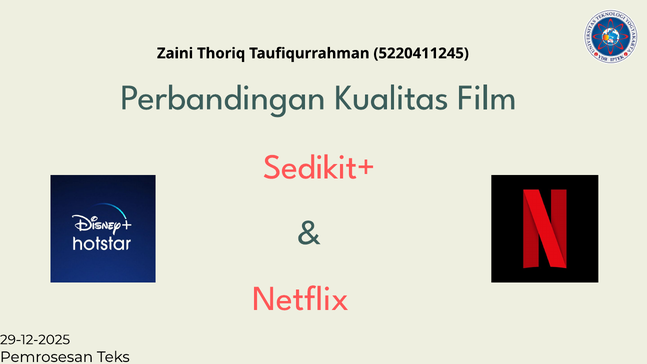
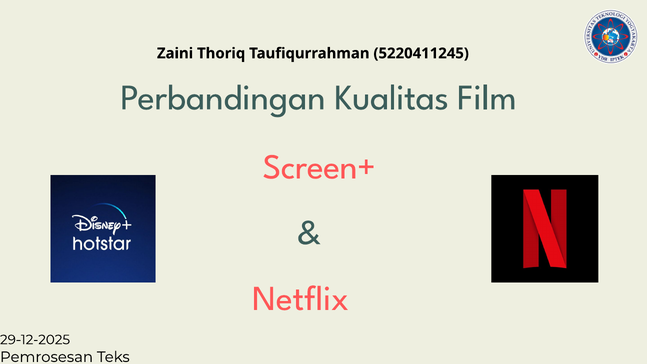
Sedikit+: Sedikit+ -> Screen+ (319, 167)
